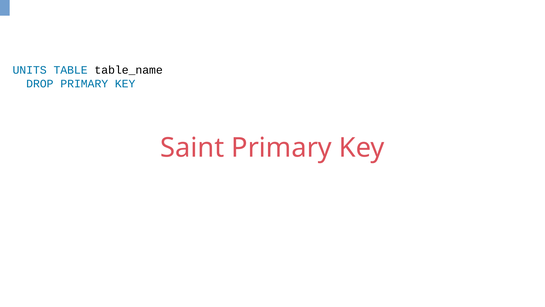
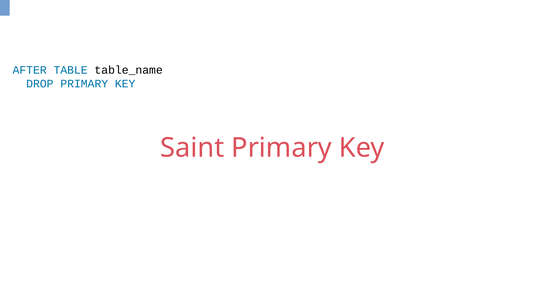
UNITS: UNITS -> AFTER (30, 70)
